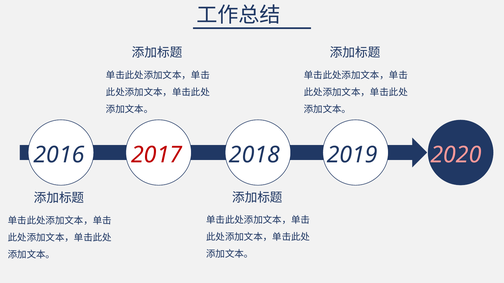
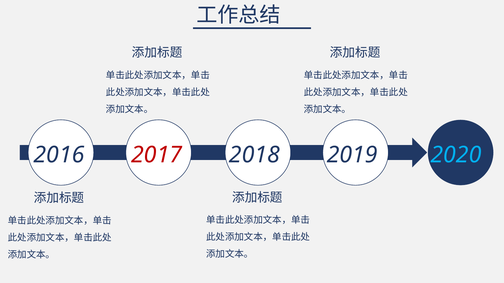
2020 colour: pink -> light blue (456, 155)
